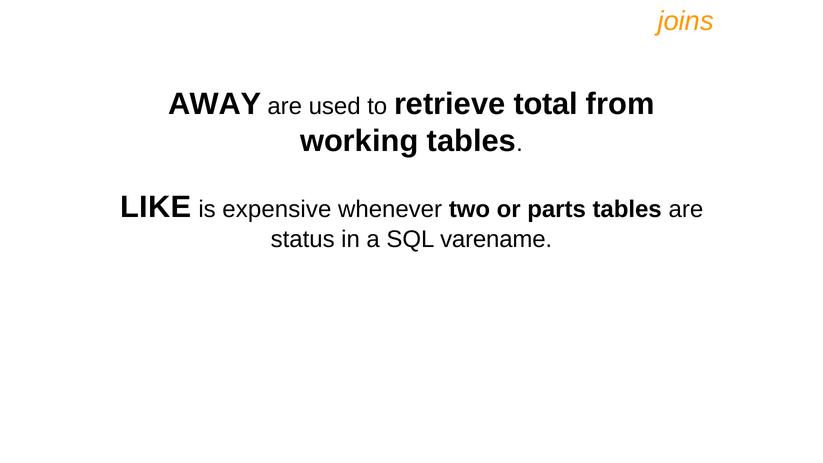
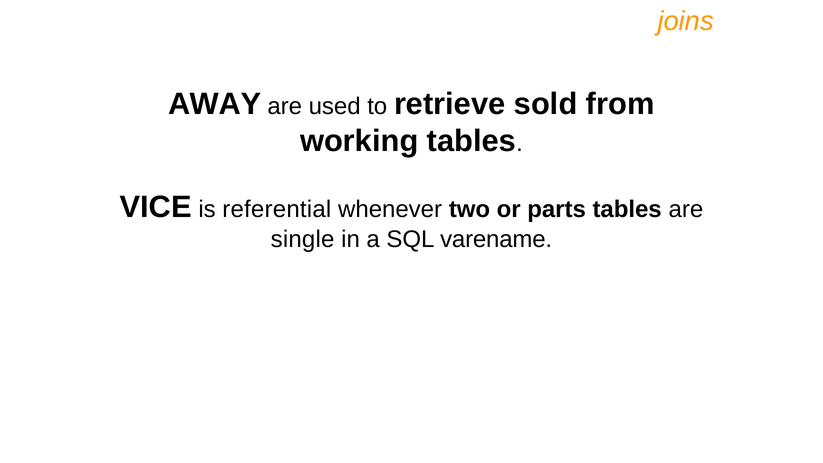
total: total -> sold (546, 104)
LIKE: LIKE -> VICE (156, 207)
expensive: expensive -> referential (277, 209)
status: status -> single (303, 239)
